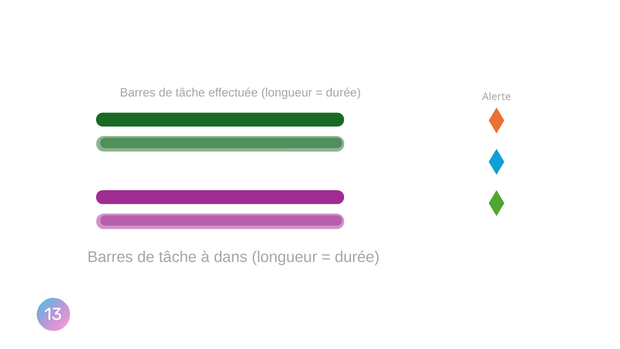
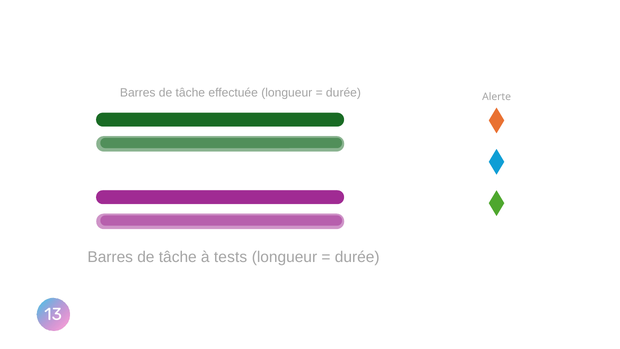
dans: dans -> tests (231, 257)
